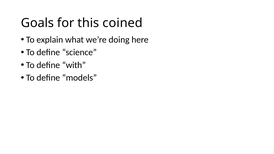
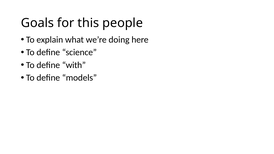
coined: coined -> people (123, 23)
